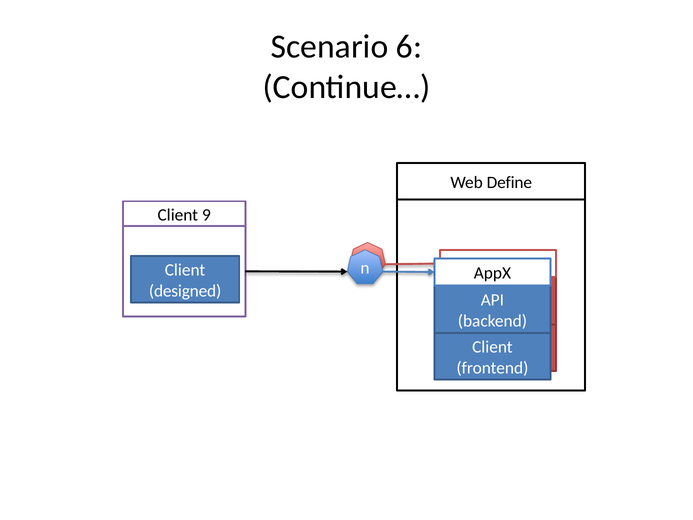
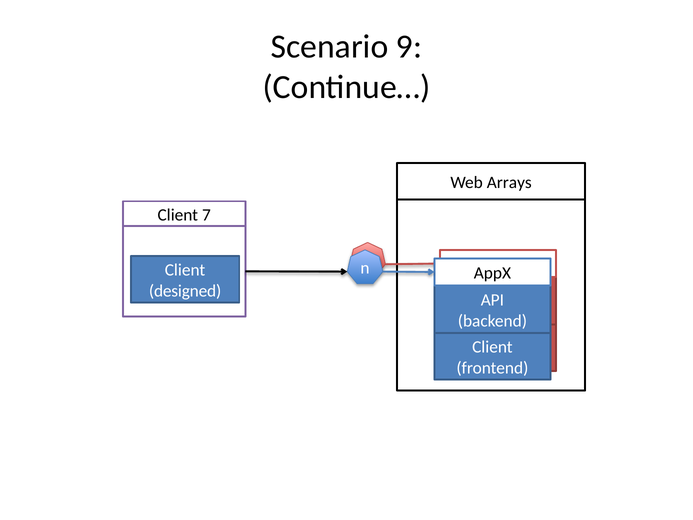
6: 6 -> 9 (409, 47)
Define: Define -> Arrays (509, 182)
9: 9 -> 7 (206, 215)
